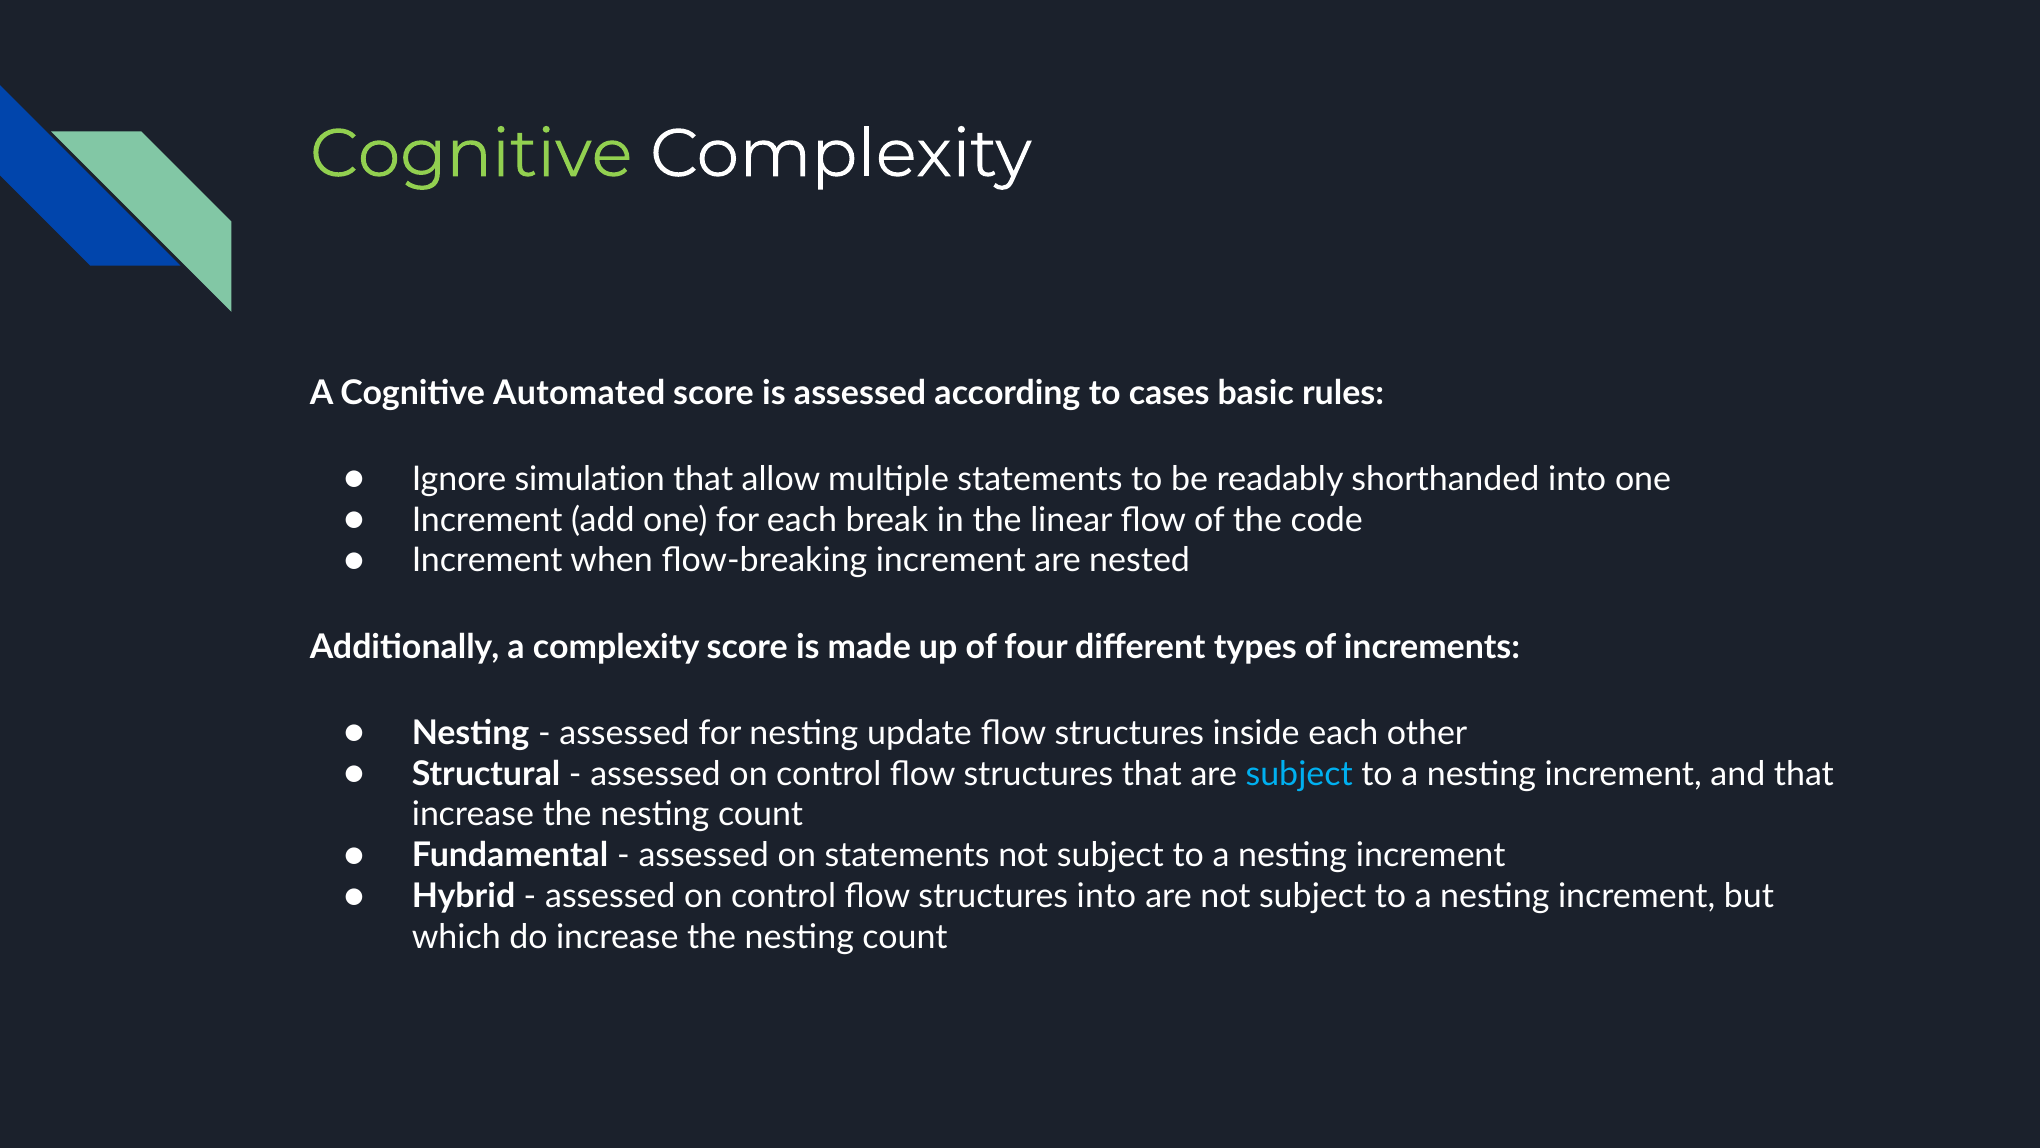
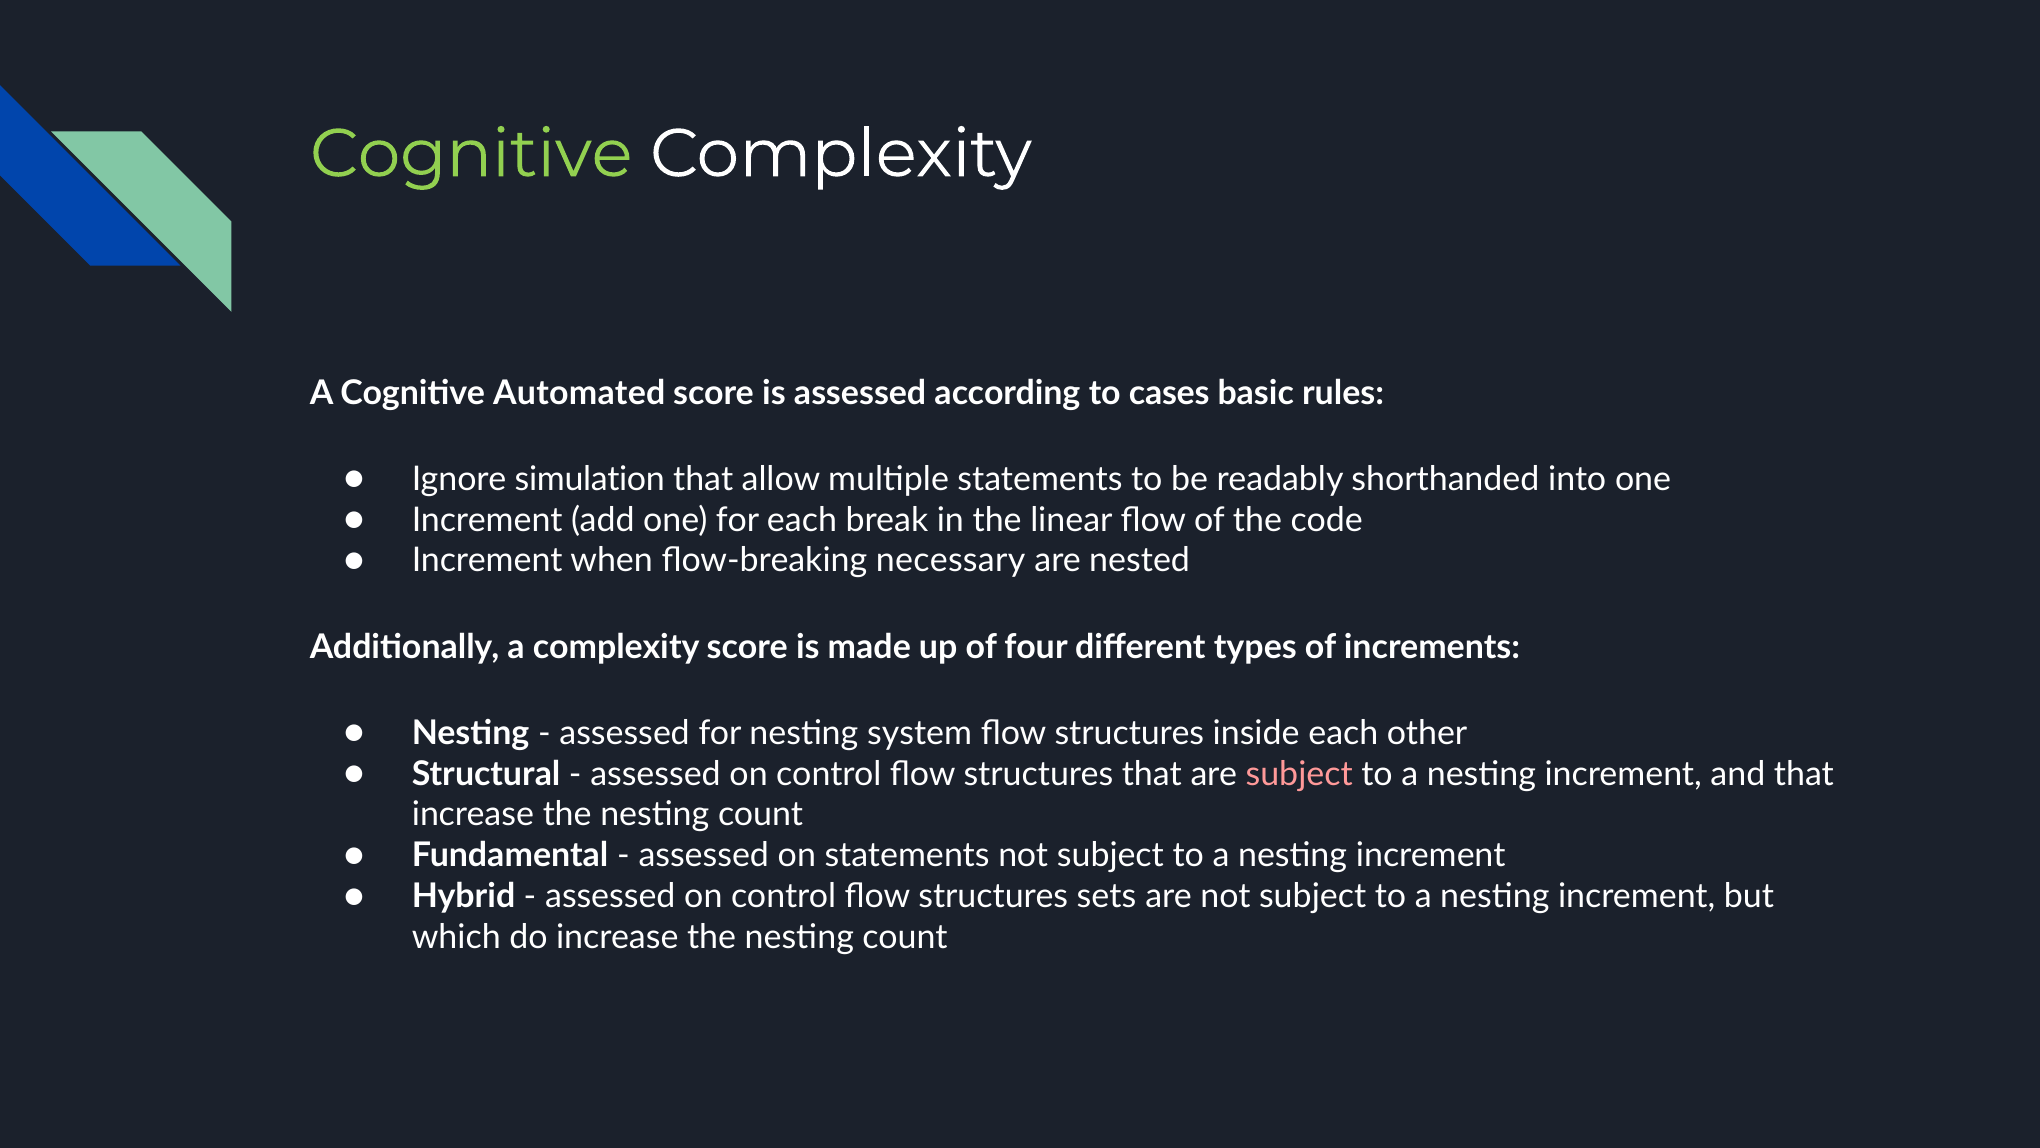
flow-breaking increment: increment -> necessary (951, 561)
update: update -> system (920, 733)
subject colour: light blue -> pink (1299, 774)
structures into: into -> sets (1106, 896)
